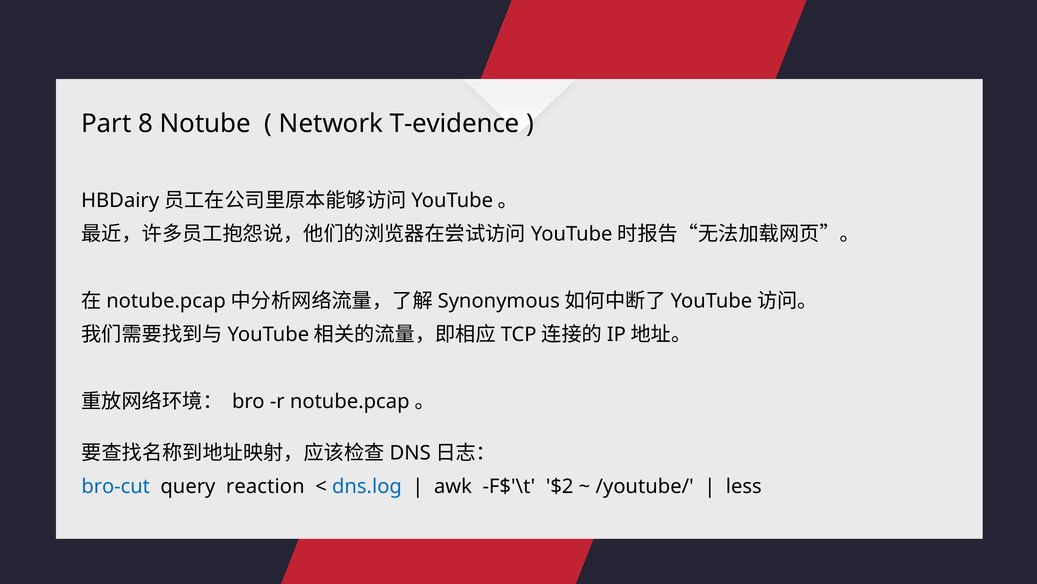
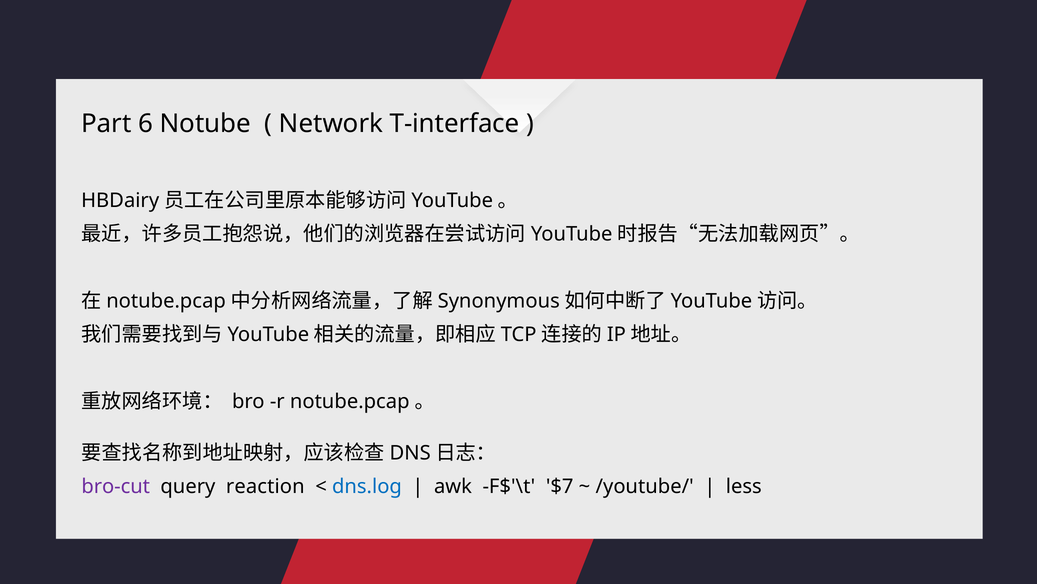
8: 8 -> 6 (146, 124)
T-evidence: T-evidence -> T-interface (455, 124)
bro-cut colour: blue -> purple (116, 486)
$2: $2 -> $7 (560, 486)
